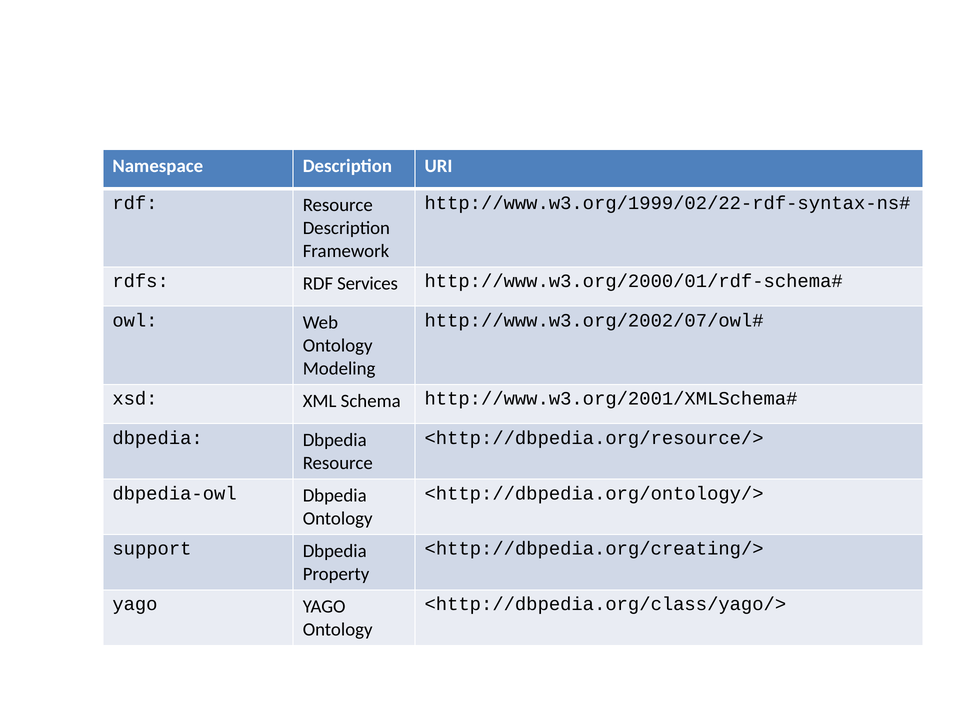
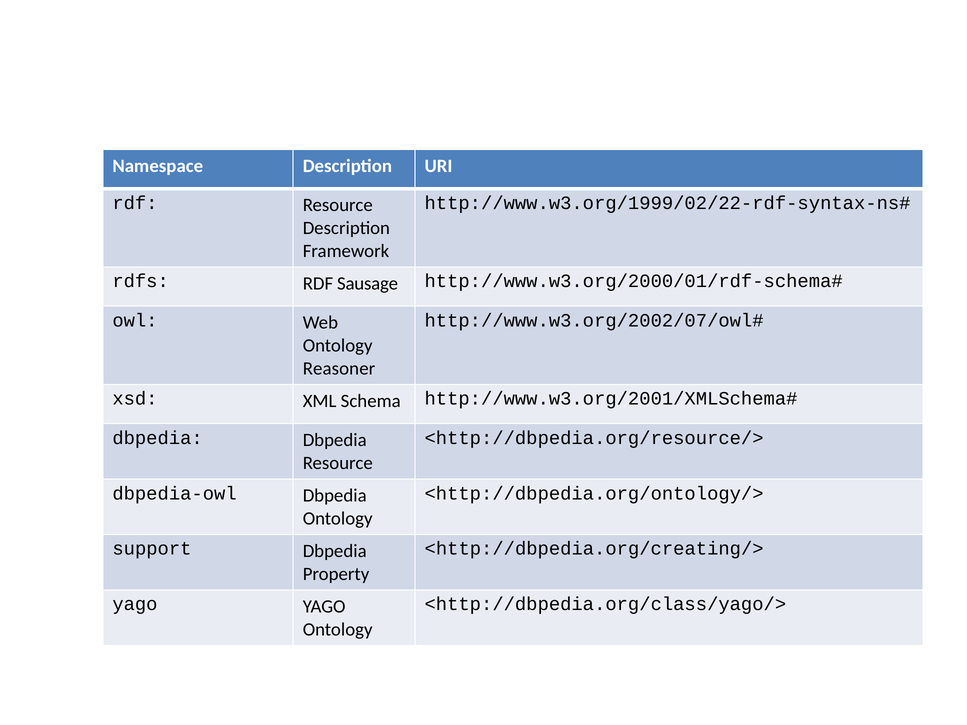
Services: Services -> Sausage (368, 283)
Modeling: Modeling -> Reasoner (339, 368)
